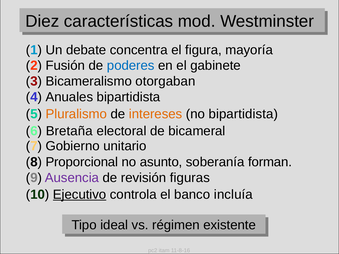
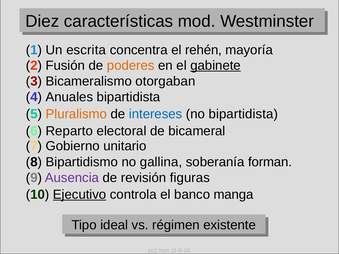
debate: debate -> escrita (86, 50)
figura: figura -> rehén (204, 50)
poderes colour: blue -> orange (131, 66)
gabinete underline: none -> present (216, 66)
intereses colour: orange -> blue (156, 114)
Bretaña: Bretaña -> Reparto (69, 131)
Proporcional: Proporcional -> Bipartidismo (82, 162)
asunto: asunto -> gallina (161, 162)
incluía: incluía -> manga (234, 195)
